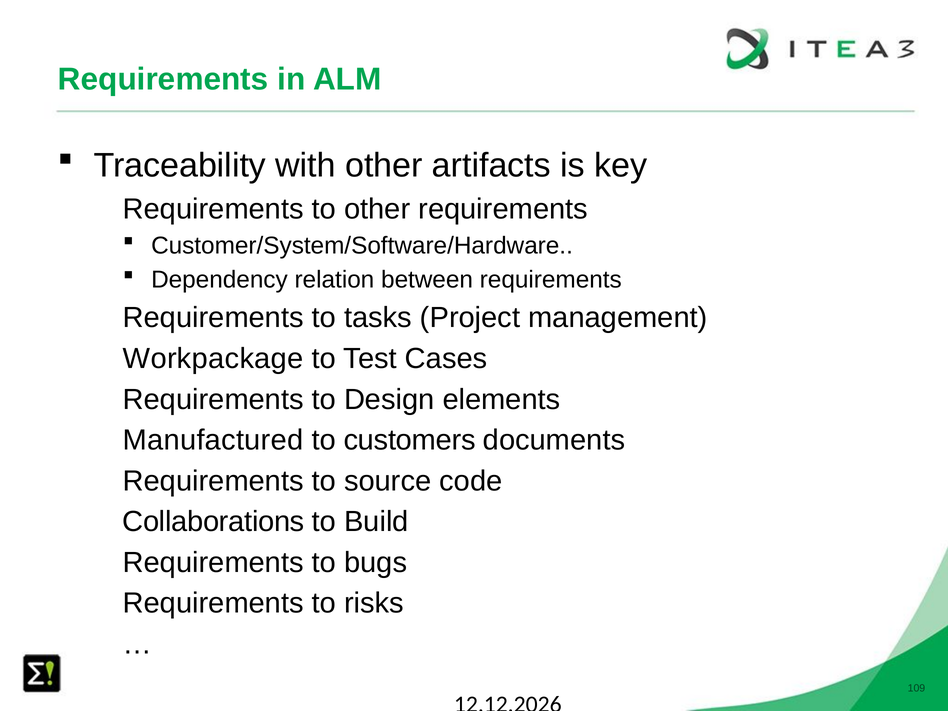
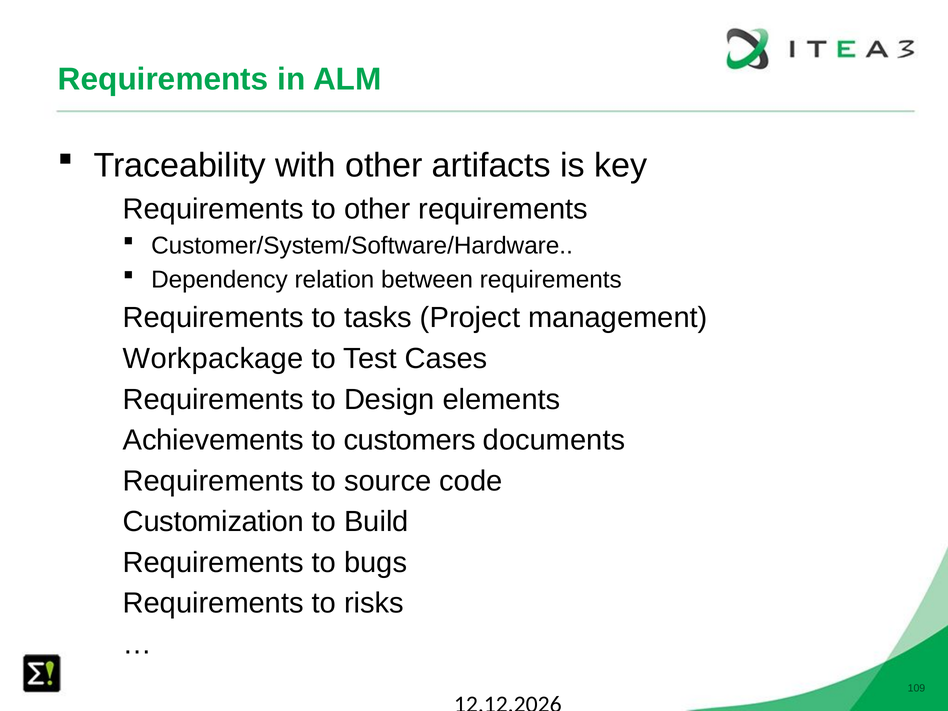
Manufactured: Manufactured -> Achievements (213, 440)
Collaborations: Collaborations -> Customization (213, 522)
